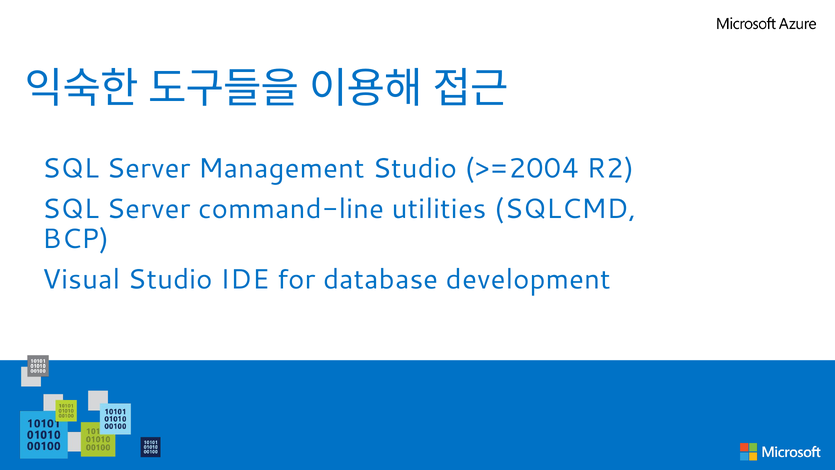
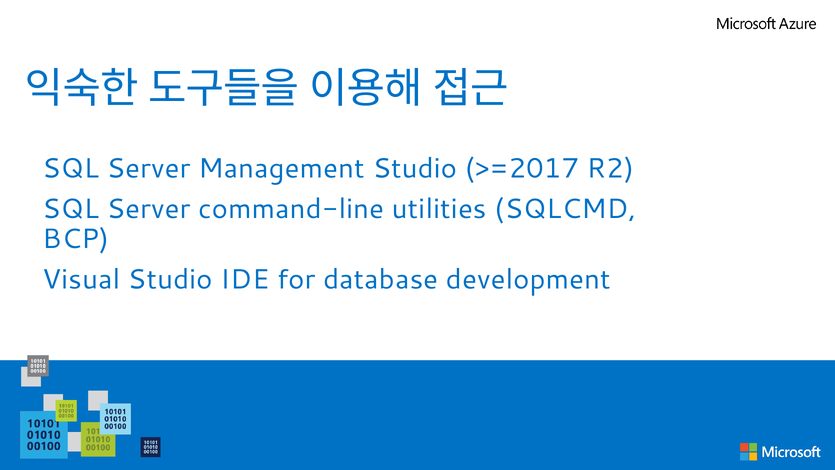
>=2004: >=2004 -> >=2017 (522, 168)
